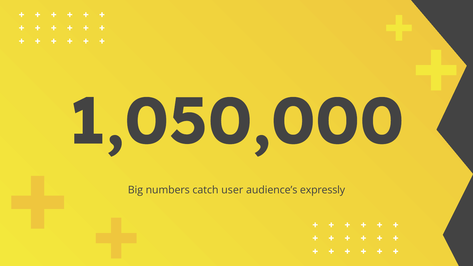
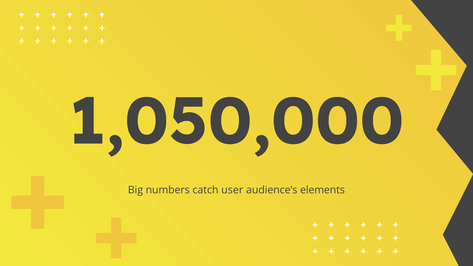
expressly: expressly -> elements (322, 190)
